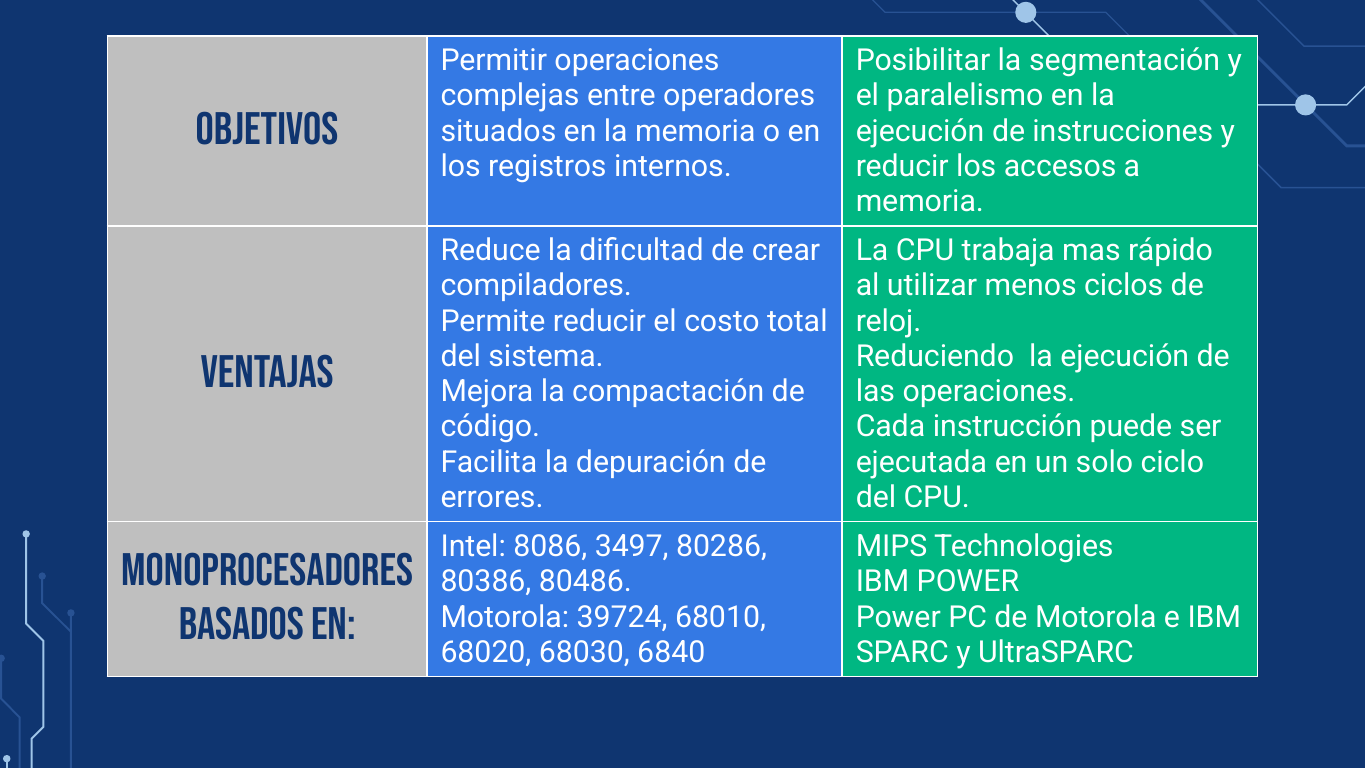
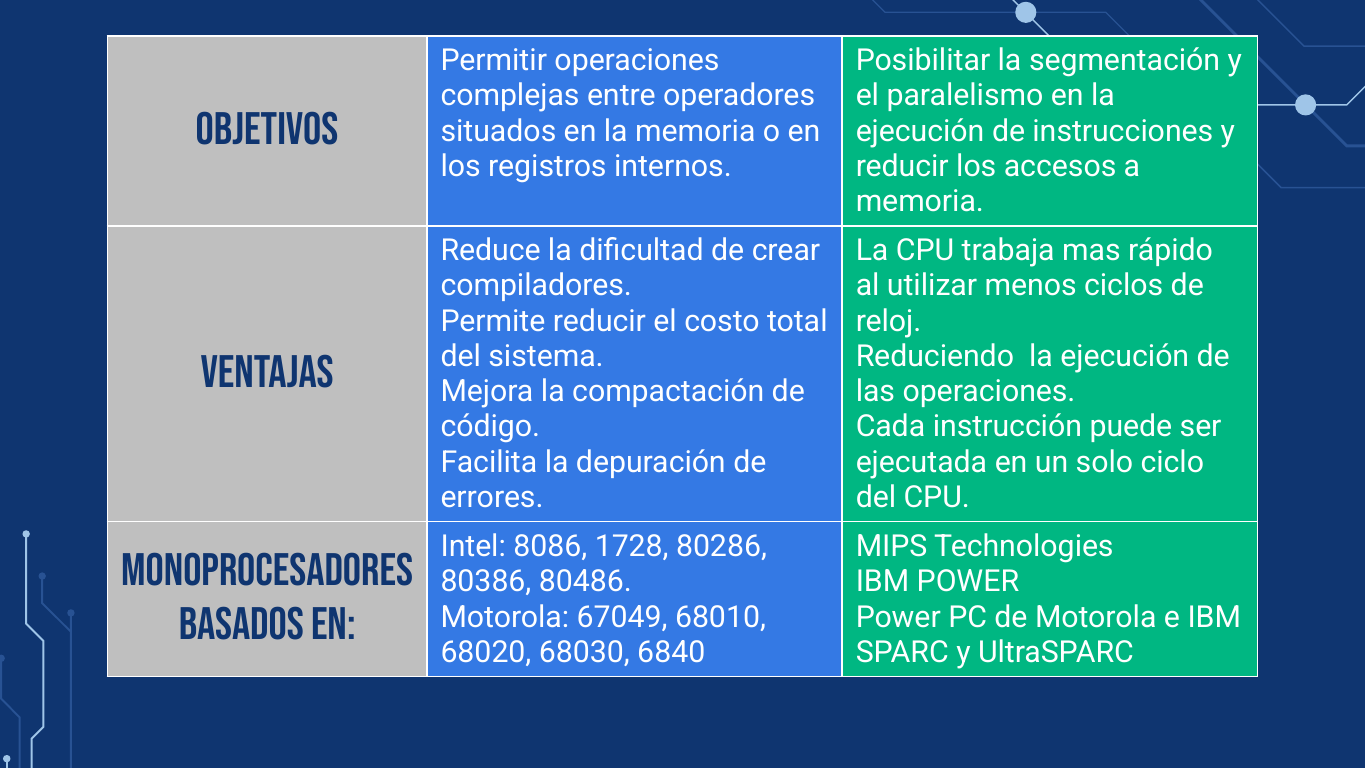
3497: 3497 -> 1728 (632, 546)
39724: 39724 -> 67049 (622, 617)
